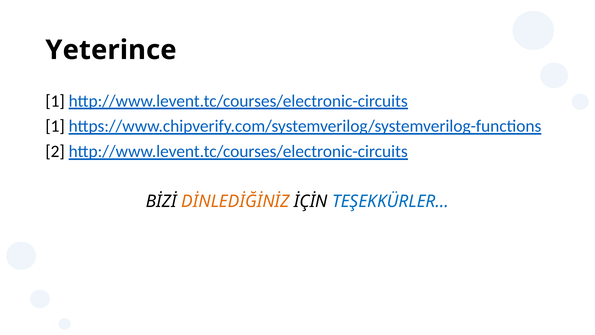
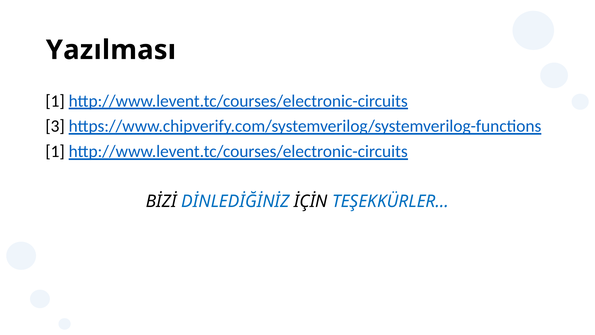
Yeterince: Yeterince -> Yazılması (111, 50)
1: 1 -> 3 (55, 126)
2: 2 -> 1 (55, 151)
DİNLEDİĞİNİZ colour: orange -> blue (235, 201)
